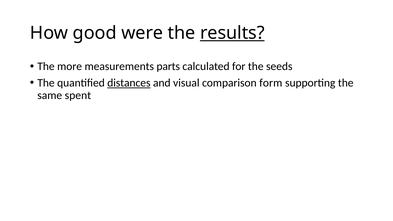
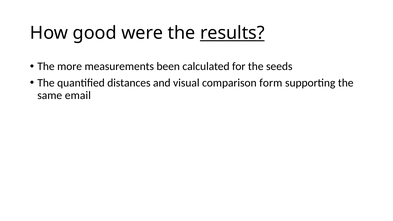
parts: parts -> been (168, 66)
distances underline: present -> none (129, 83)
spent: spent -> email (78, 95)
